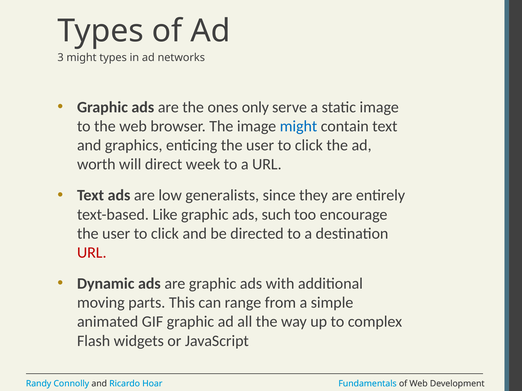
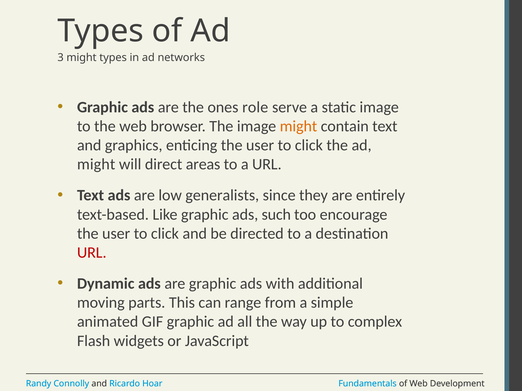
only: only -> role (255, 107)
might colour: blue -> orange (299, 126)
worth: worth -> might (96, 165)
week: week -> areas (203, 165)
